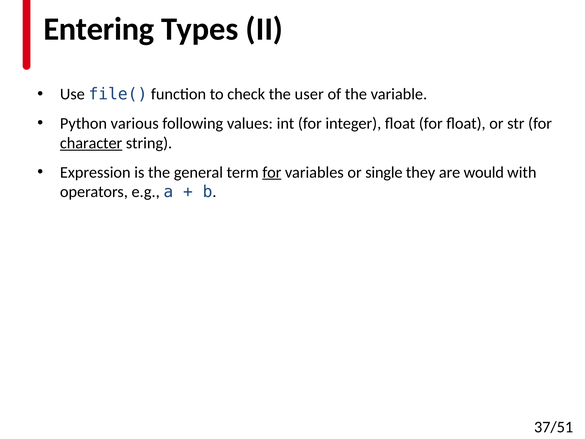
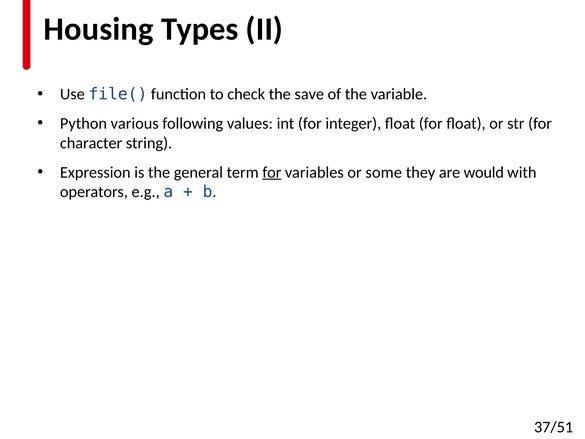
Entering: Entering -> Housing (99, 29)
user: user -> save (309, 94)
character underline: present -> none (91, 143)
single: single -> some (384, 172)
